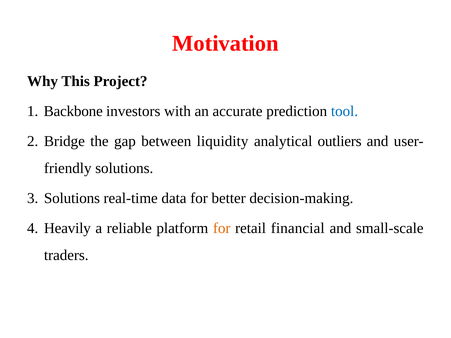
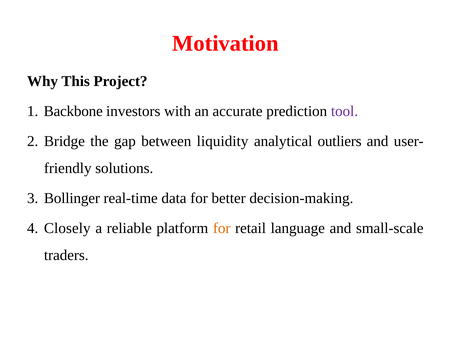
tool colour: blue -> purple (345, 111)
Solutions: Solutions -> Bollinger (72, 198)
Heavily: Heavily -> Closely (67, 228)
financial: financial -> language (298, 228)
